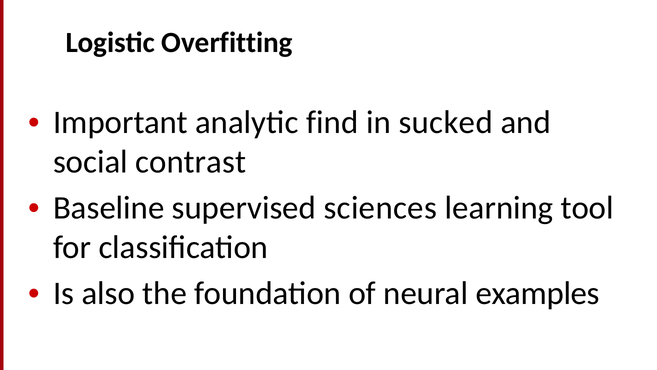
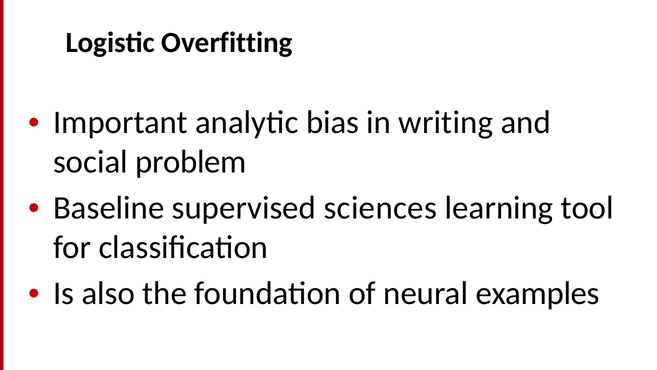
find: find -> bias (332, 122)
sucked: sucked -> writing (446, 122)
contrast: contrast -> problem (191, 162)
